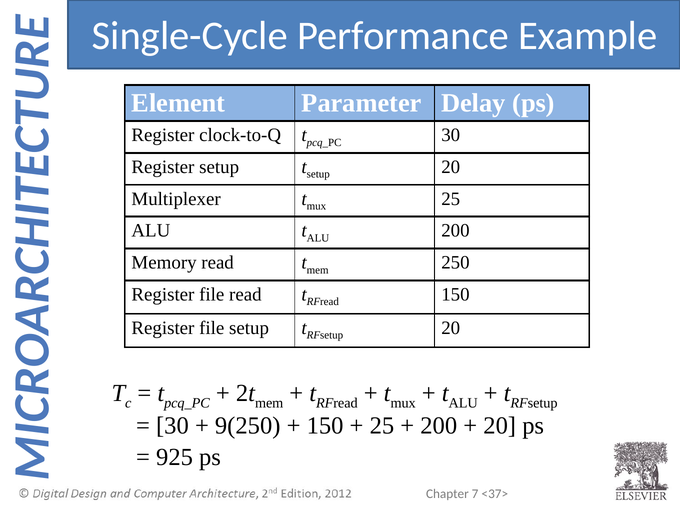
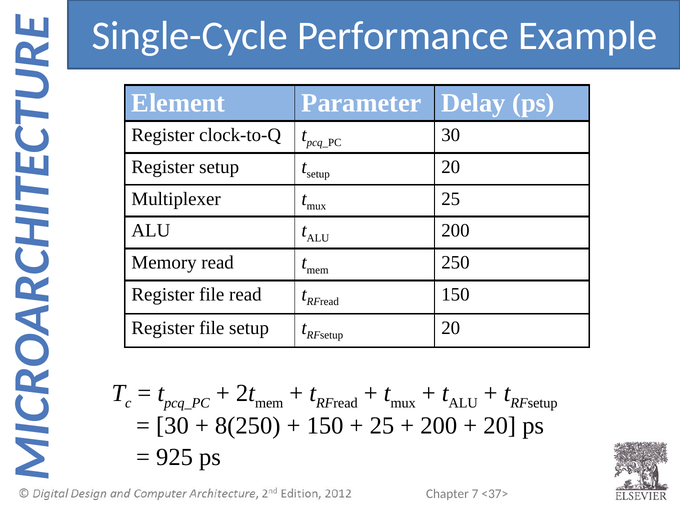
9(250: 9(250 -> 8(250 (248, 426)
